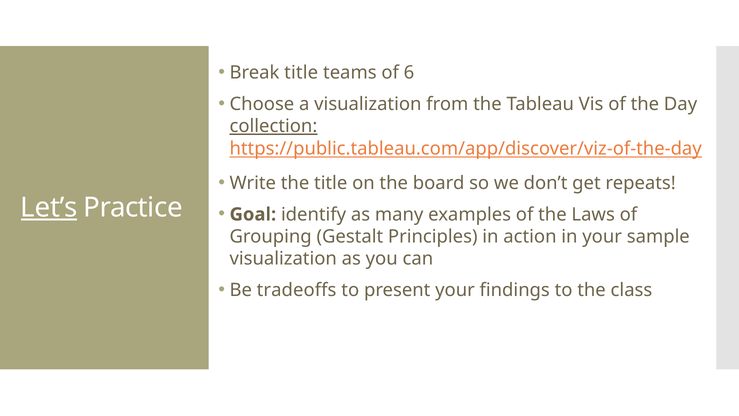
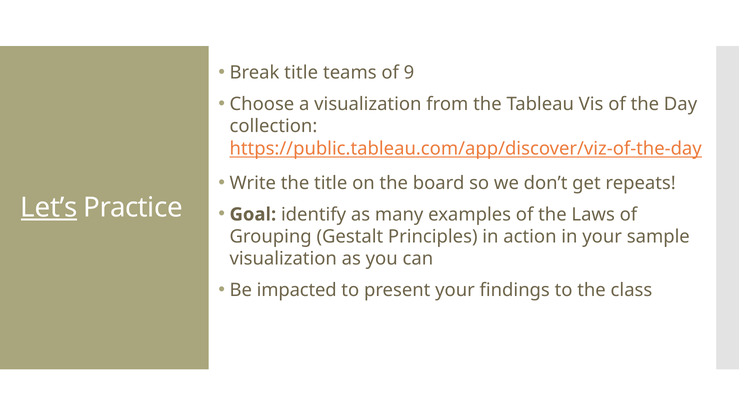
6: 6 -> 9 (409, 73)
collection underline: present -> none (273, 126)
tradeoffs: tradeoffs -> impacted (297, 290)
